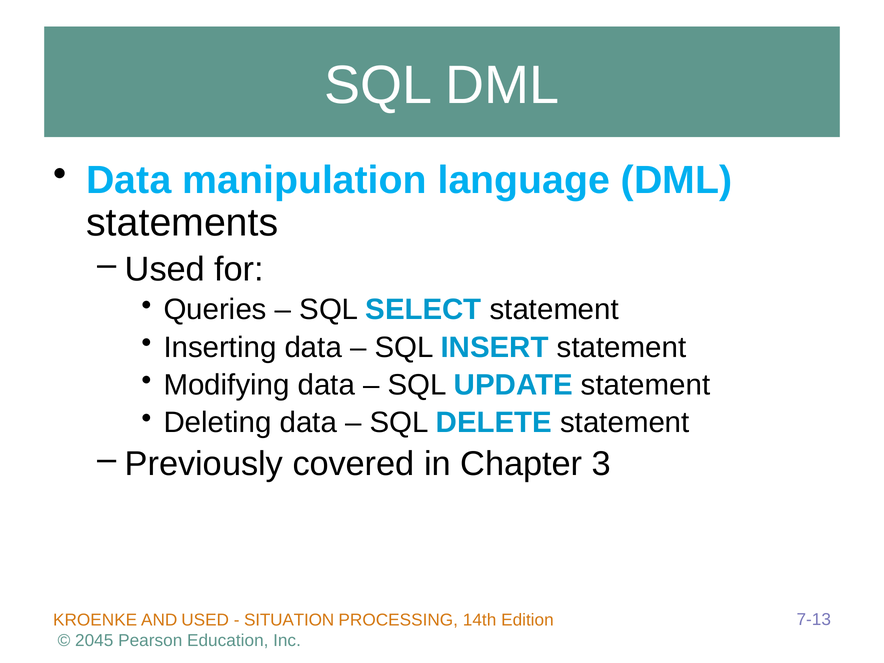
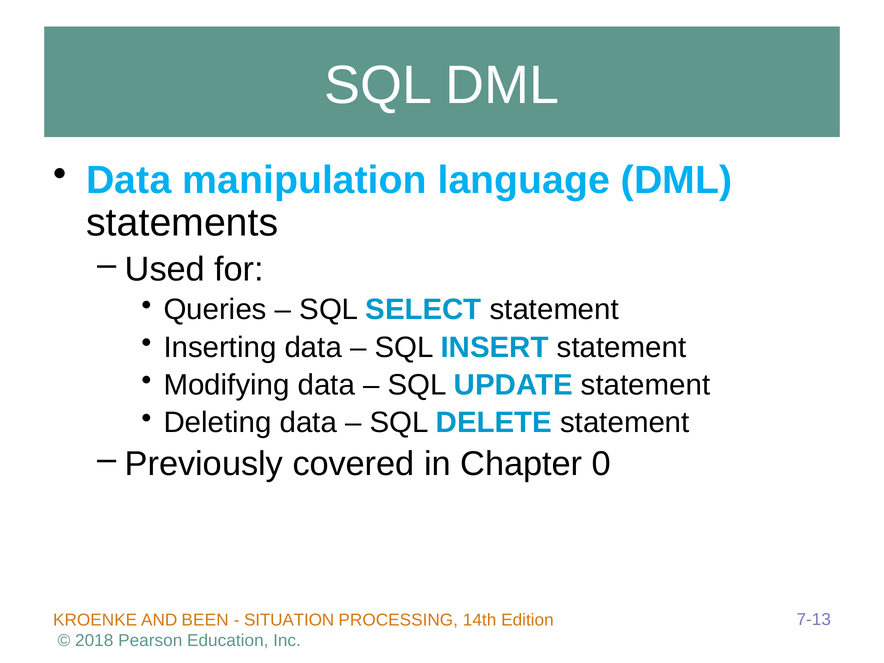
3: 3 -> 0 (601, 464)
AND USED: USED -> BEEN (205, 620)
2045: 2045 -> 2018 (94, 641)
